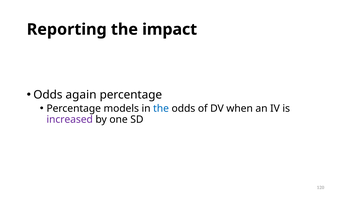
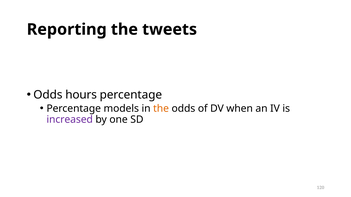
impact: impact -> tweets (170, 29)
again: again -> hours (81, 95)
the colour: blue -> orange (161, 109)
